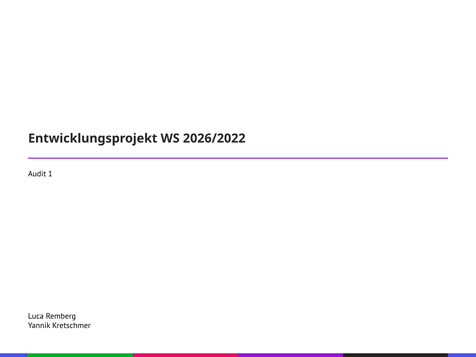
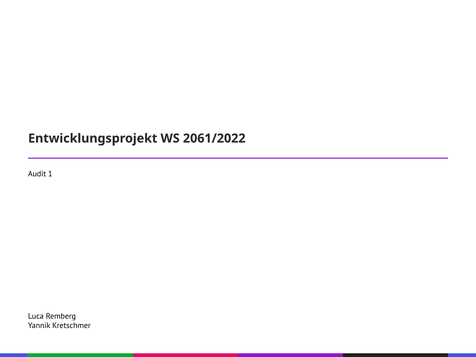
2026/2022: 2026/2022 -> 2061/2022 (214, 138)
